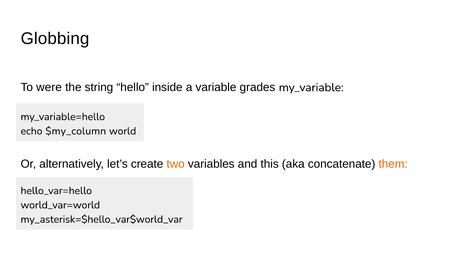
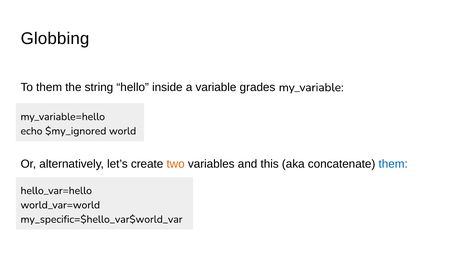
To were: were -> them (49, 87)
$my_column: $my_column -> $my_ignored (76, 131)
them colour: orange -> blue (393, 164)
my_asterisk=$hello_var$world_var: my_asterisk=$hello_var$world_var -> my_specific=$hello_var$world_var (102, 219)
